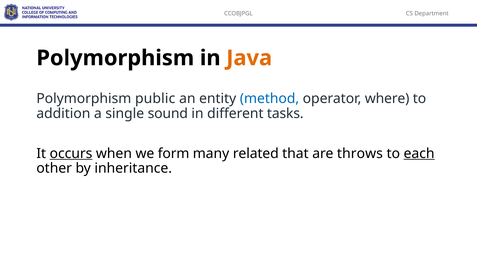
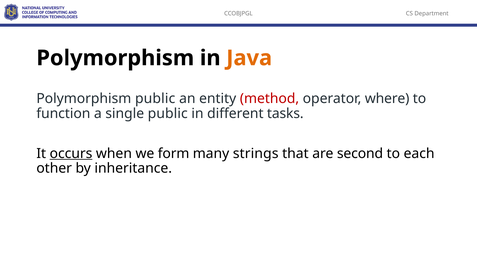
method colour: blue -> red (269, 99)
addition: addition -> function (63, 114)
single sound: sound -> public (168, 114)
related: related -> strings (256, 154)
throws: throws -> second (360, 154)
each underline: present -> none (419, 154)
